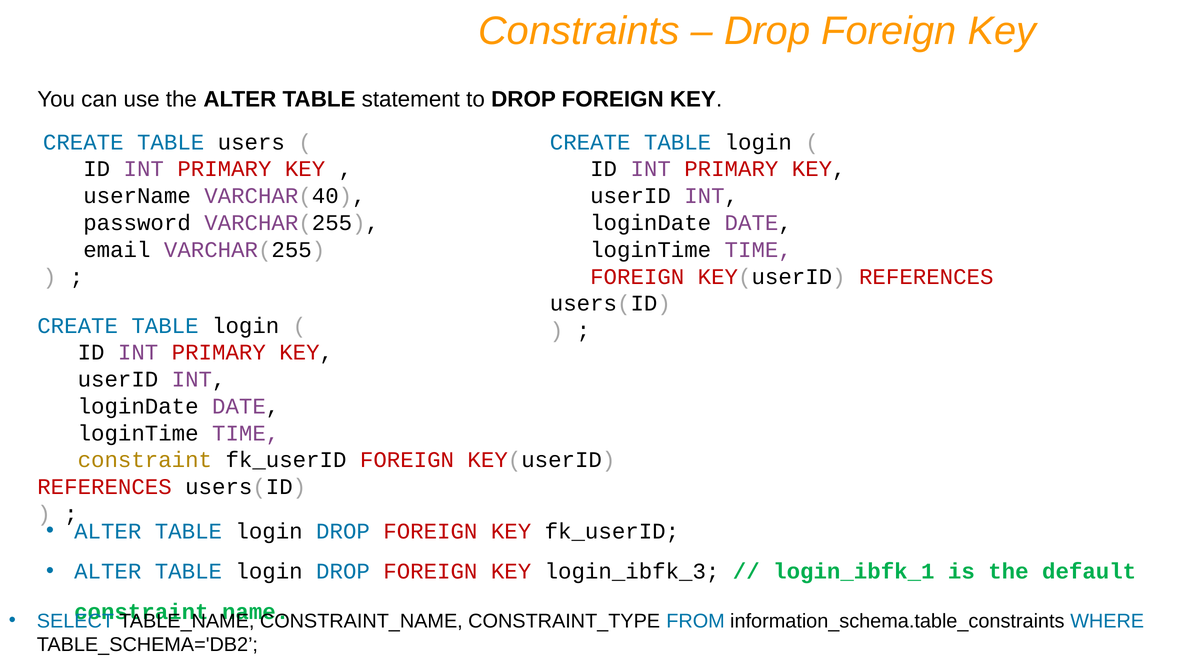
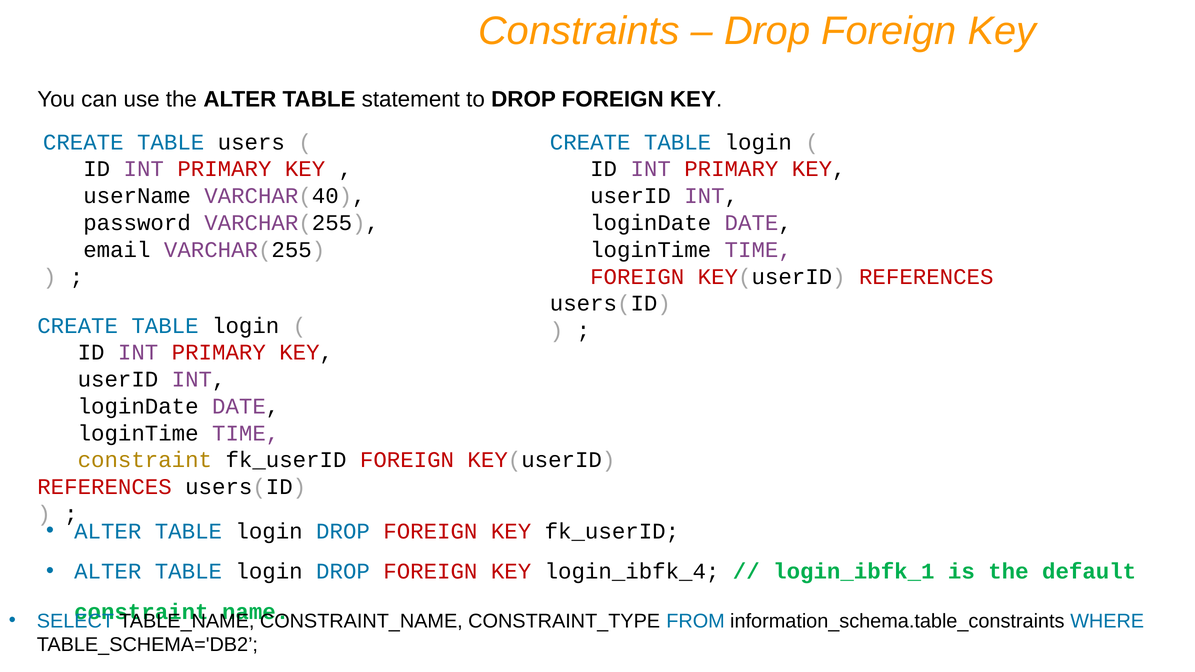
login_ibfk_3: login_ibfk_3 -> login_ibfk_4 (632, 572)
